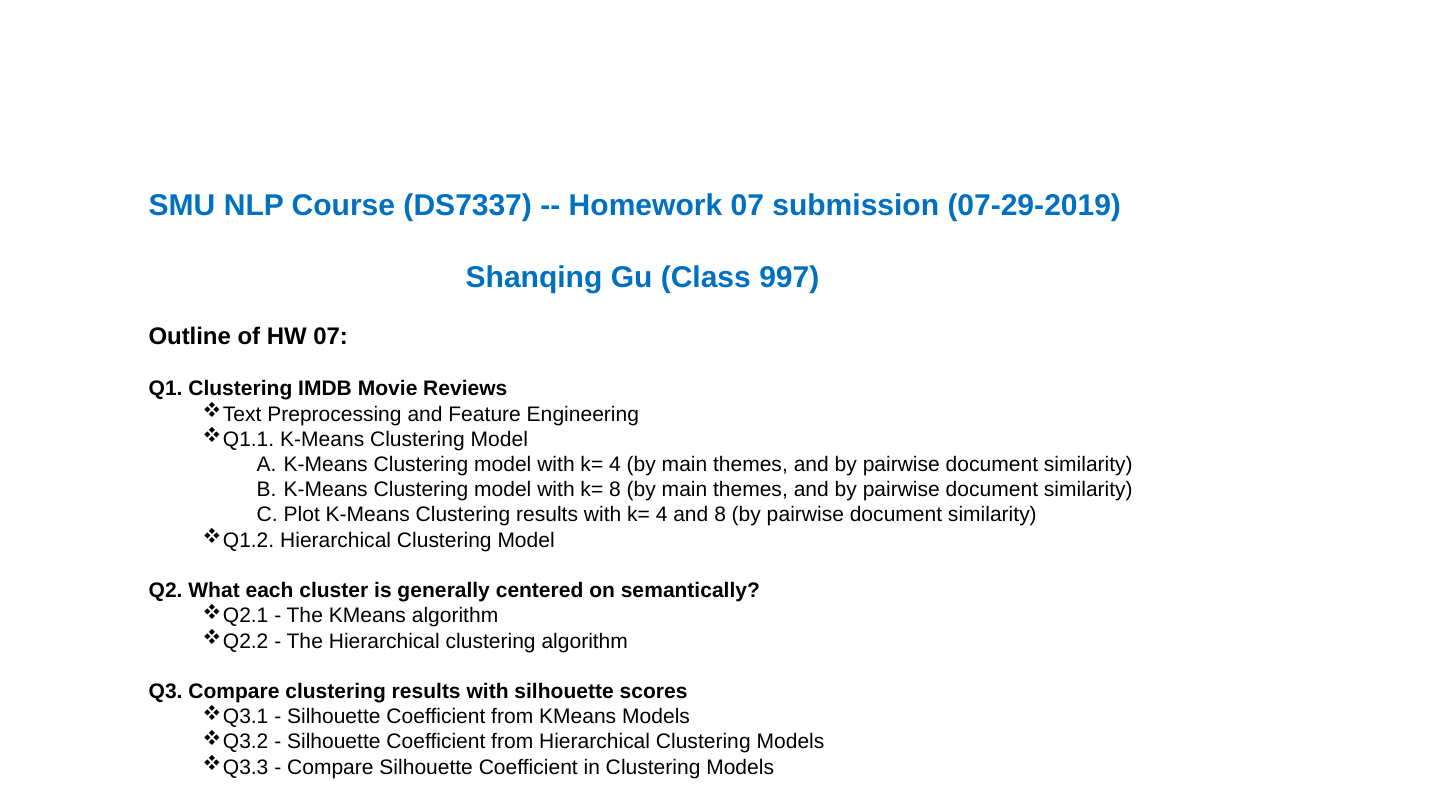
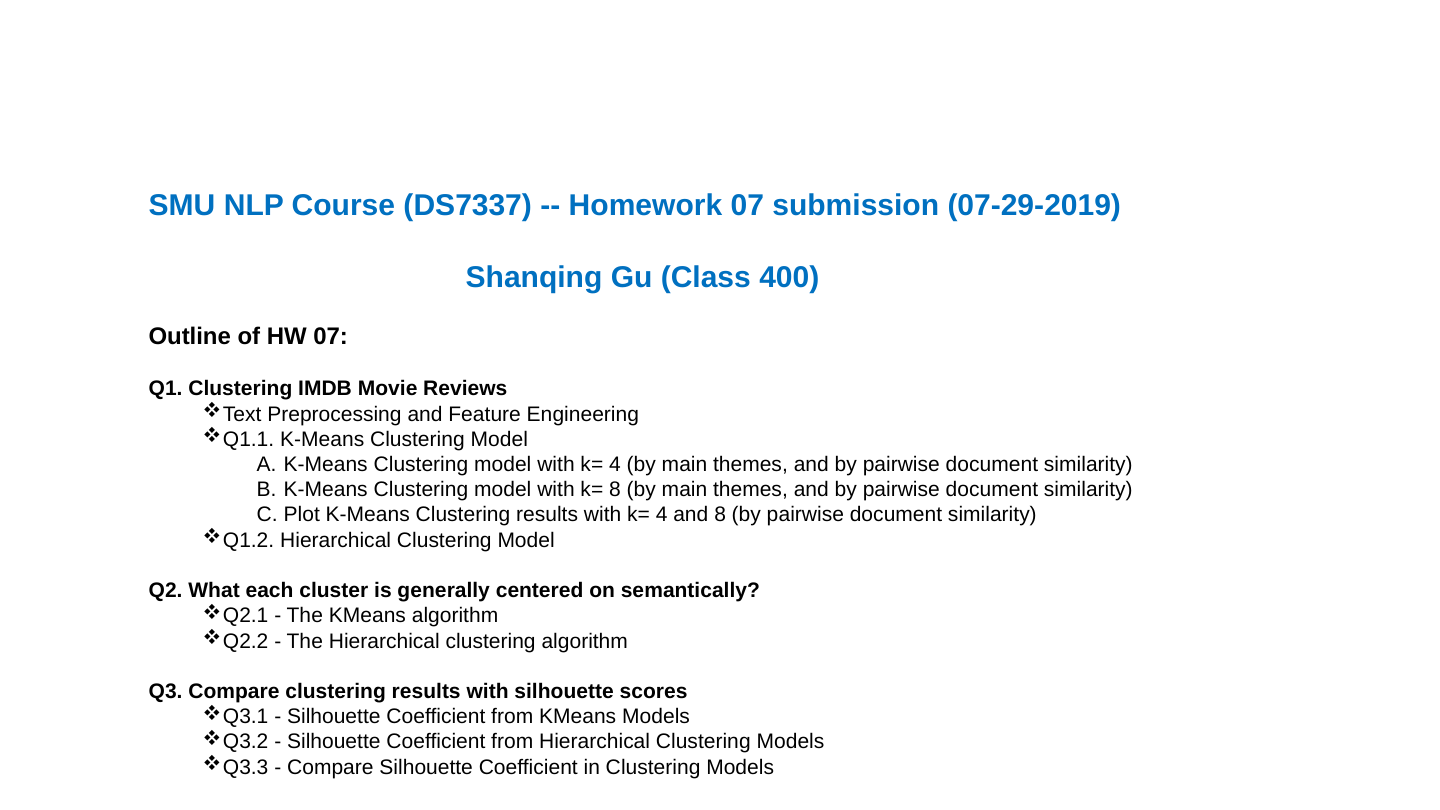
997: 997 -> 400 (789, 277)
